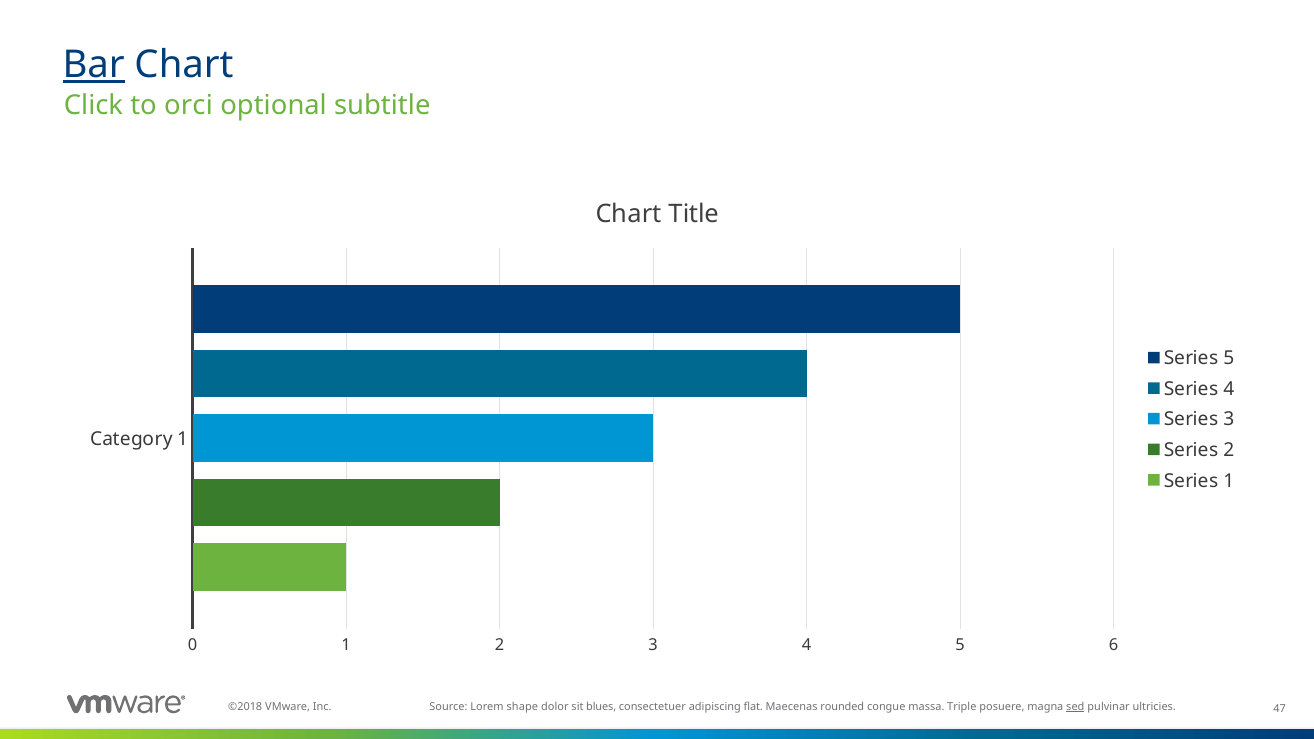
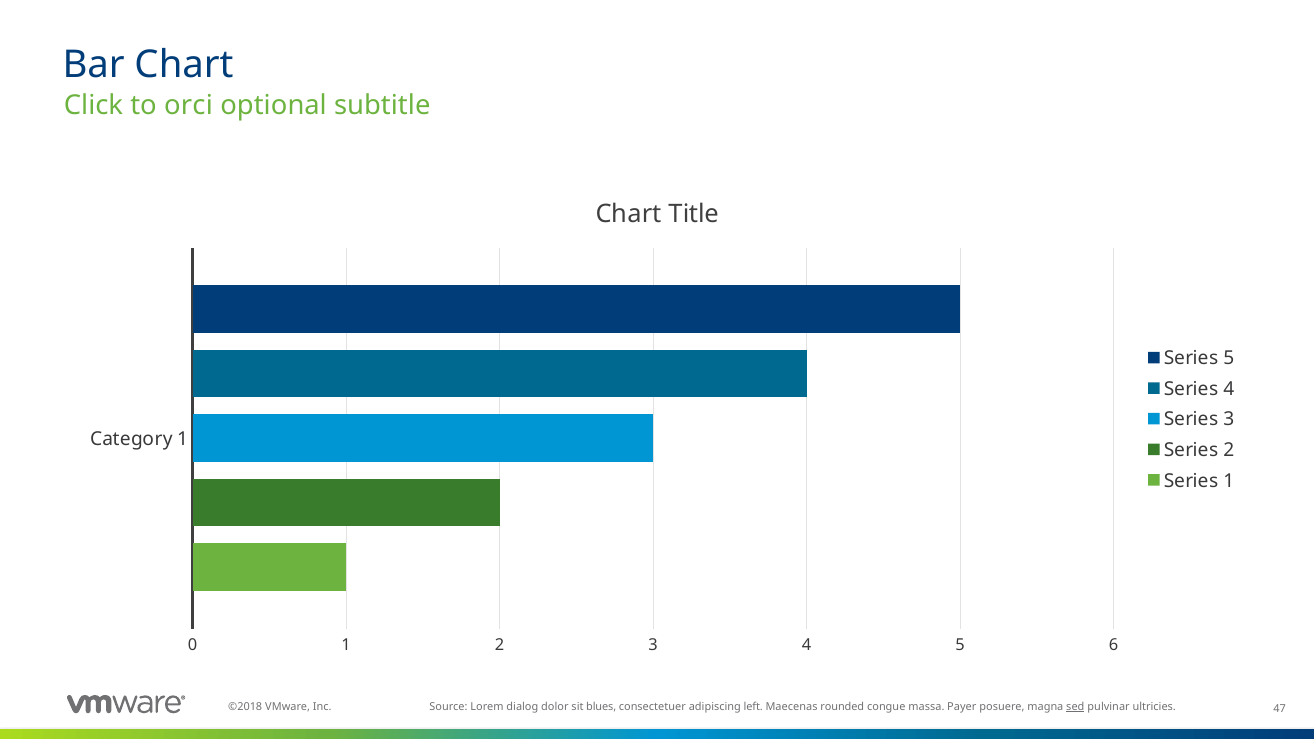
Bar underline: present -> none (94, 65)
shape: shape -> dialog (522, 707)
flat: flat -> left (753, 707)
Triple: Triple -> Payer (962, 707)
